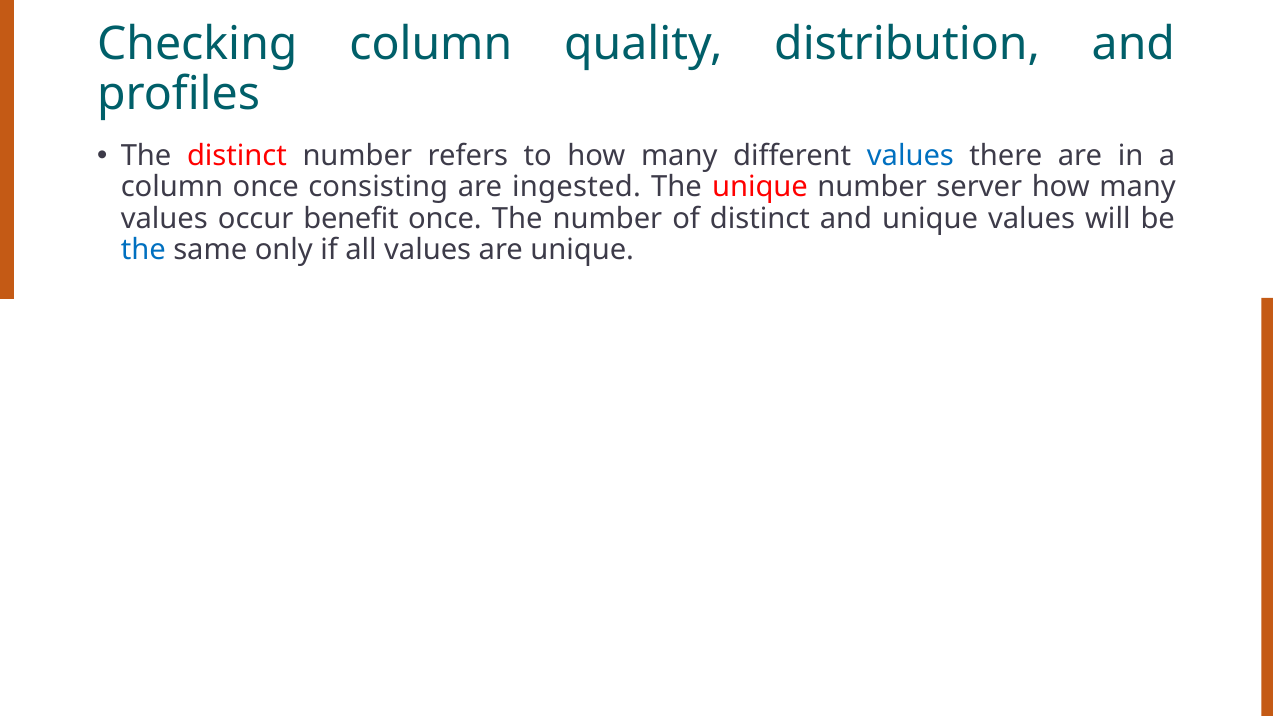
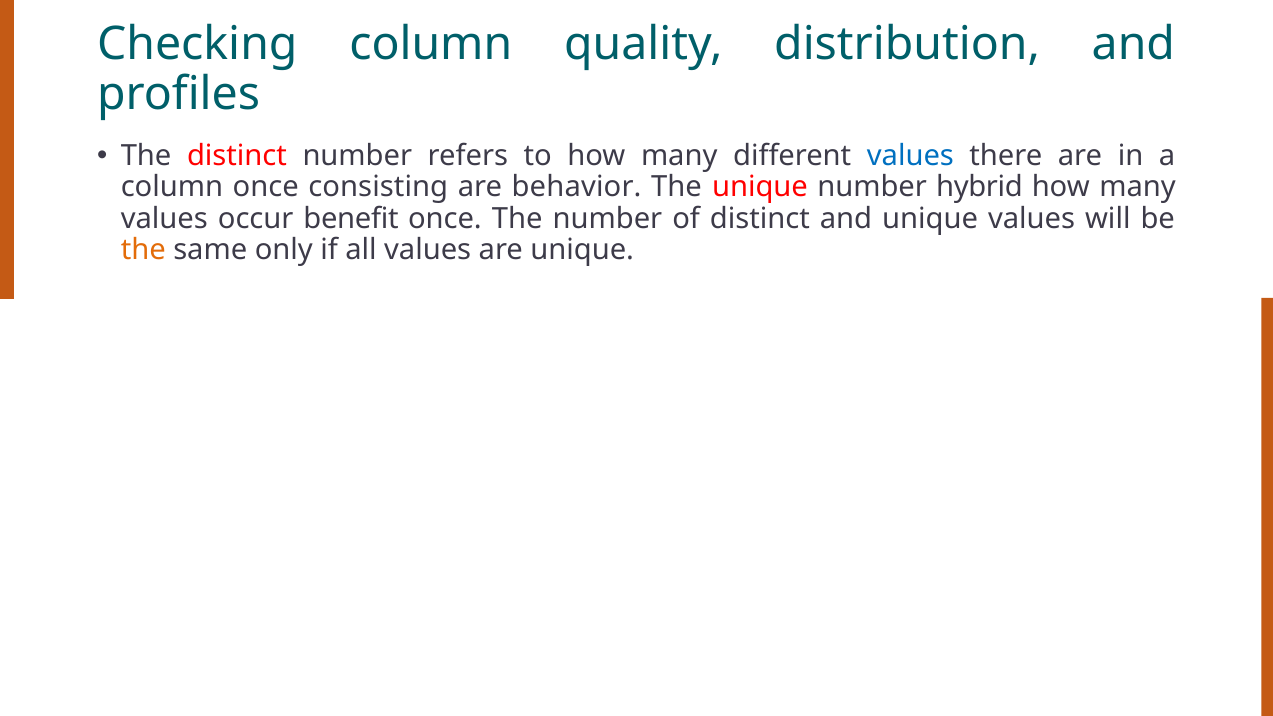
ingested: ingested -> behavior (577, 187)
server: server -> hybrid (979, 187)
the colour: blue -> orange (143, 250)
